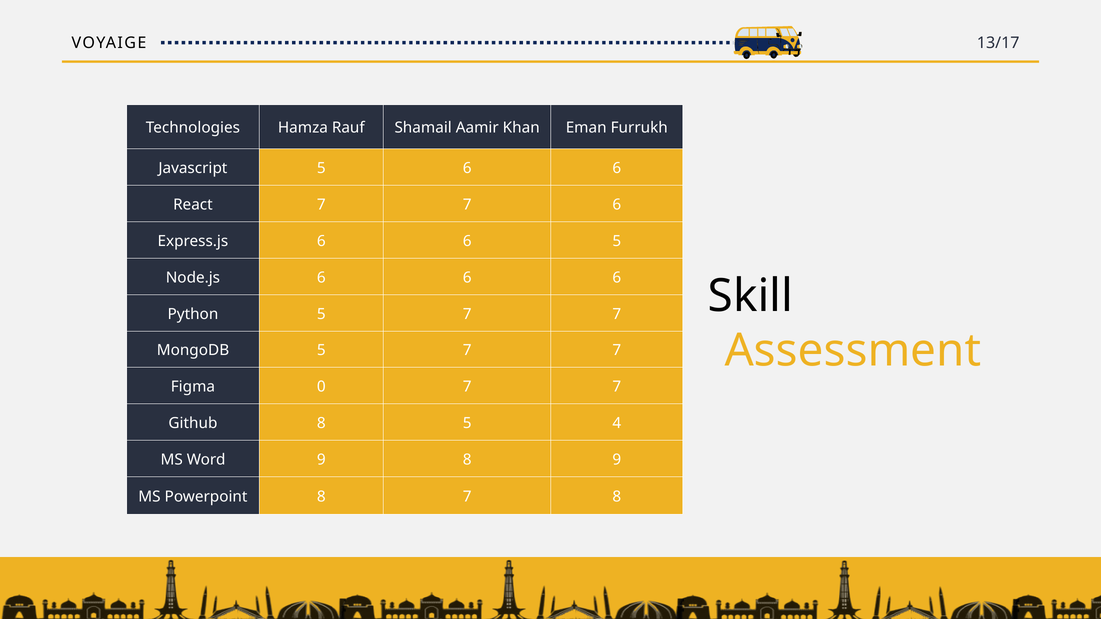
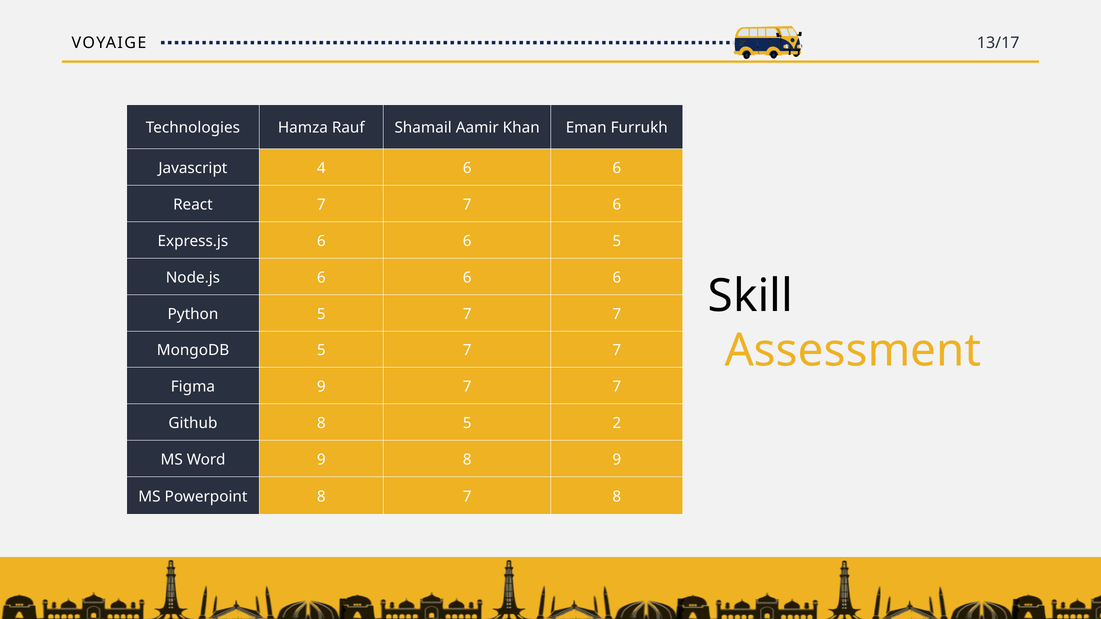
Javascript 5: 5 -> 4 (321, 168)
Figma 0: 0 -> 9 (321, 387)
4: 4 -> 2 (617, 423)
